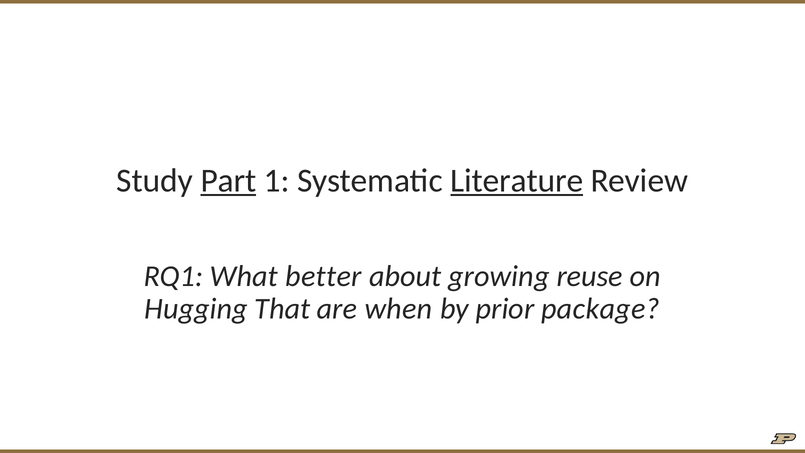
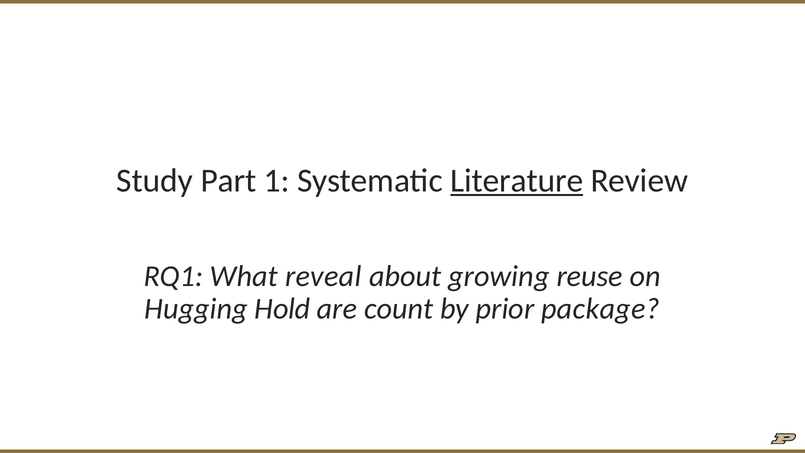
Part underline: present -> none (229, 181)
better: better -> reveal (323, 276)
That: That -> Hold (282, 309)
when: when -> count (399, 309)
